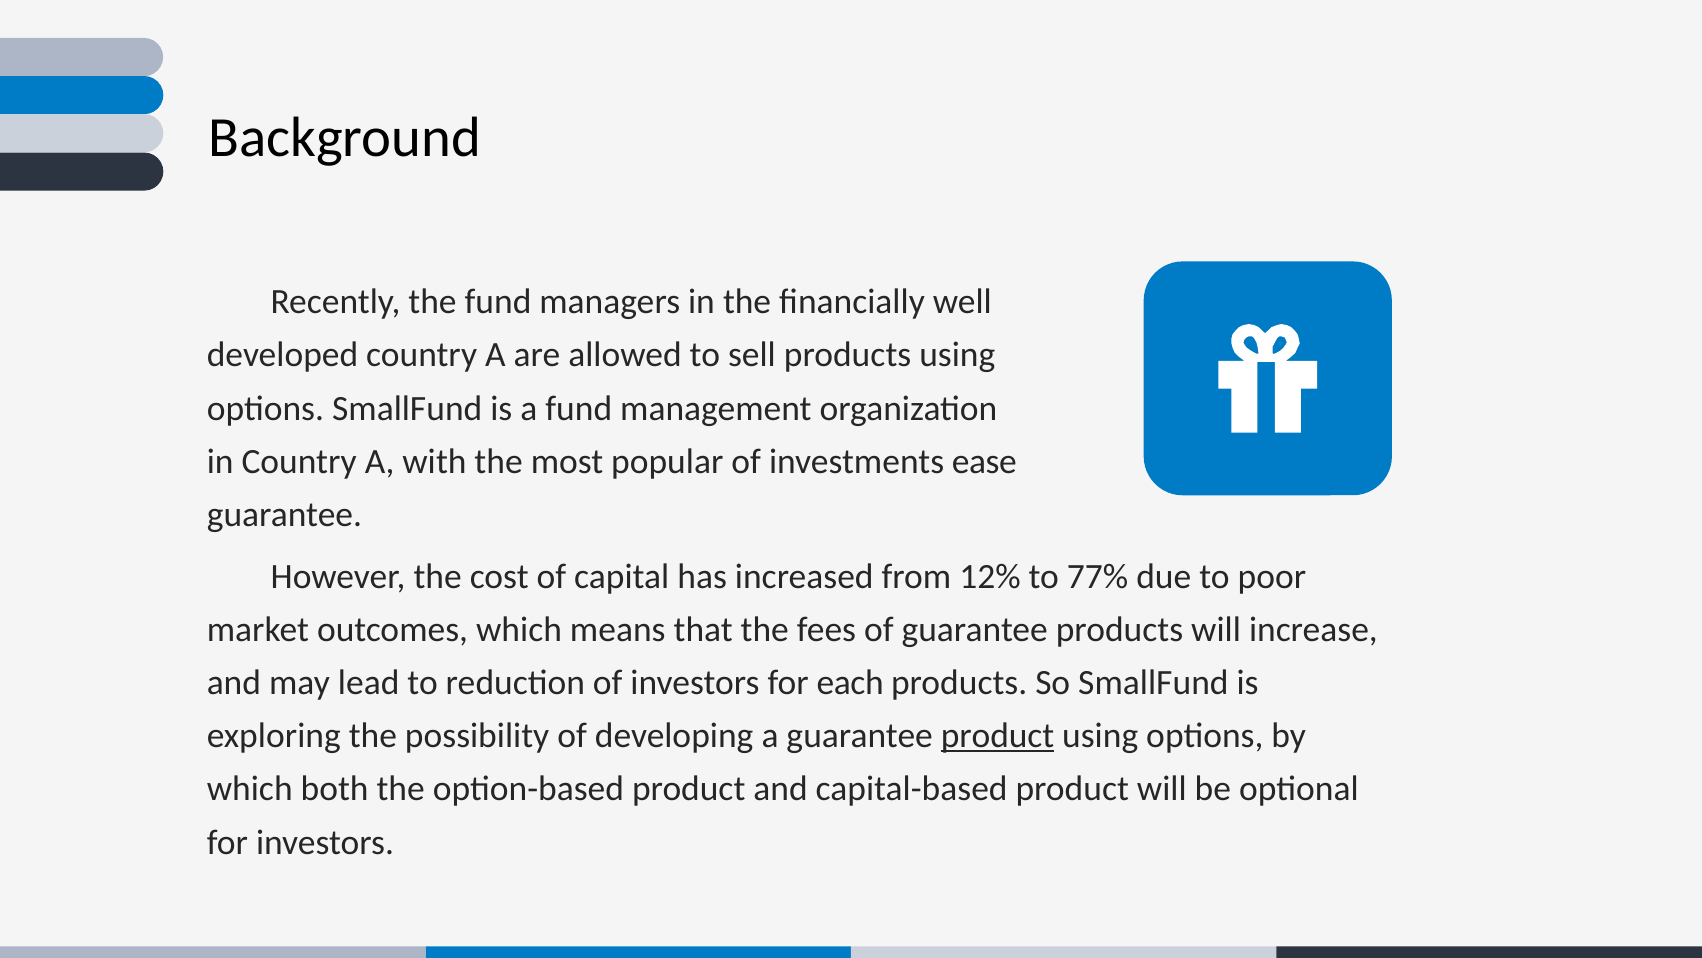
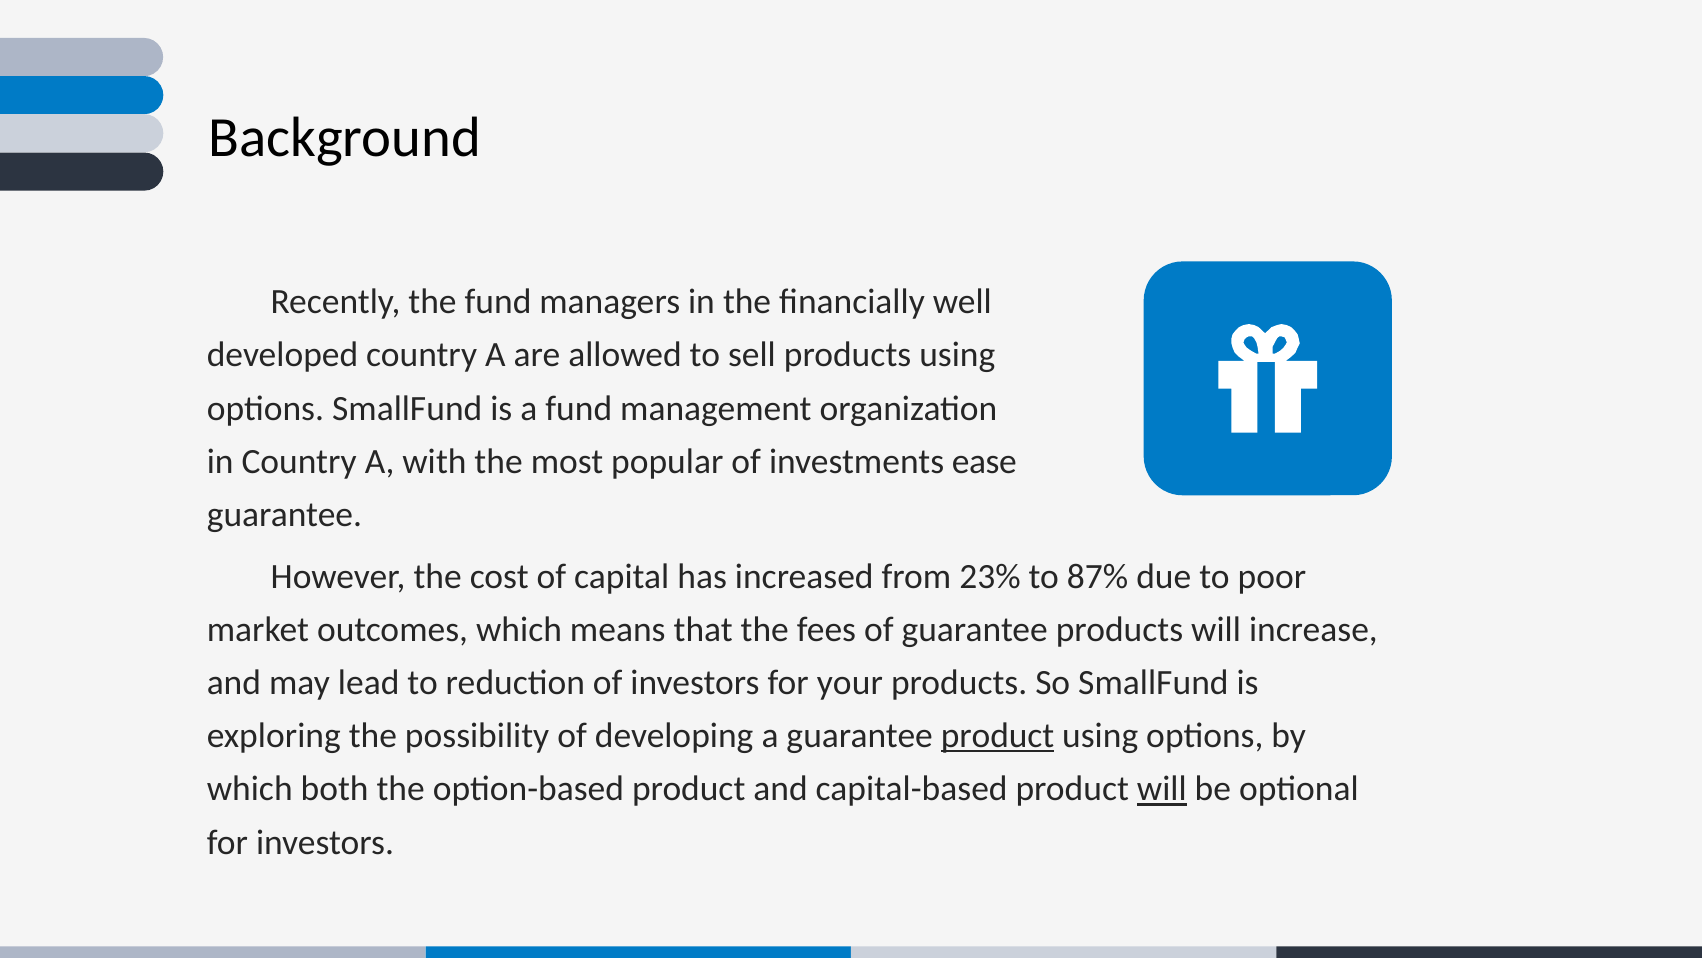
12%: 12% -> 23% (990, 576)
77%: 77% -> 87% (1098, 576)
each: each -> your (850, 682)
will underline: none -> present (1162, 789)
